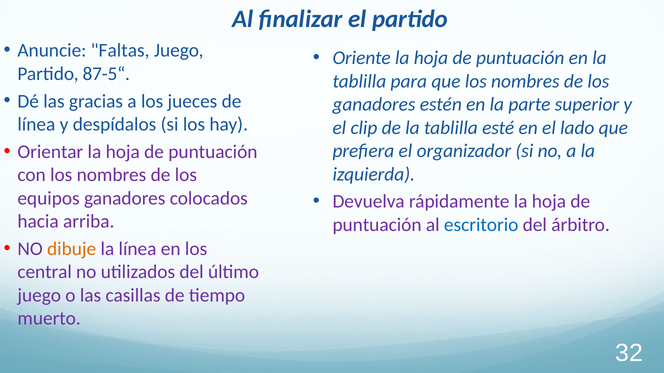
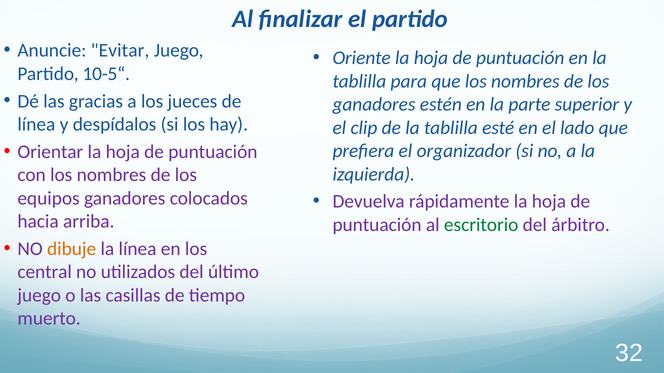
Faltas: Faltas -> Evitar (120, 51)
87-5“: 87-5“ -> 10-5“ (106, 74)
escritorio colour: blue -> green (481, 225)
